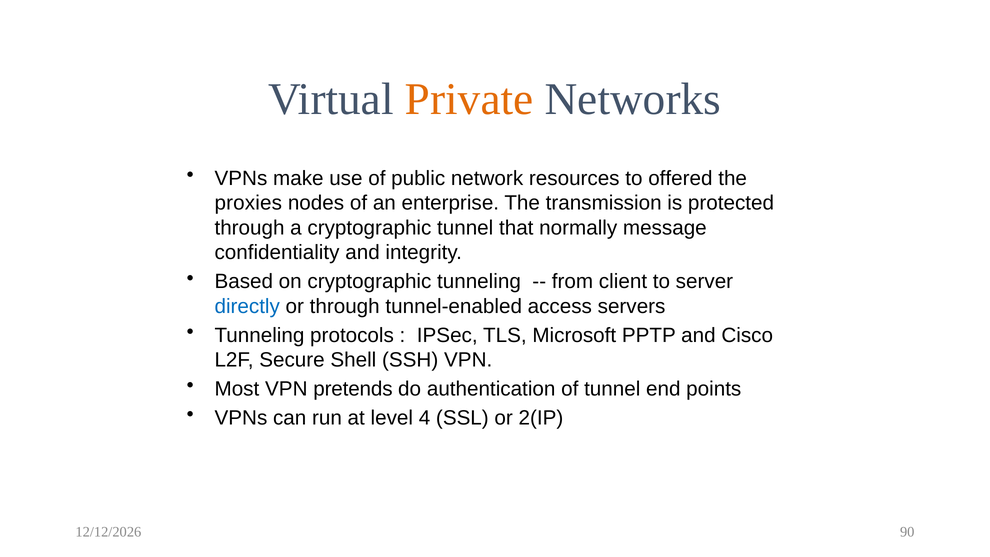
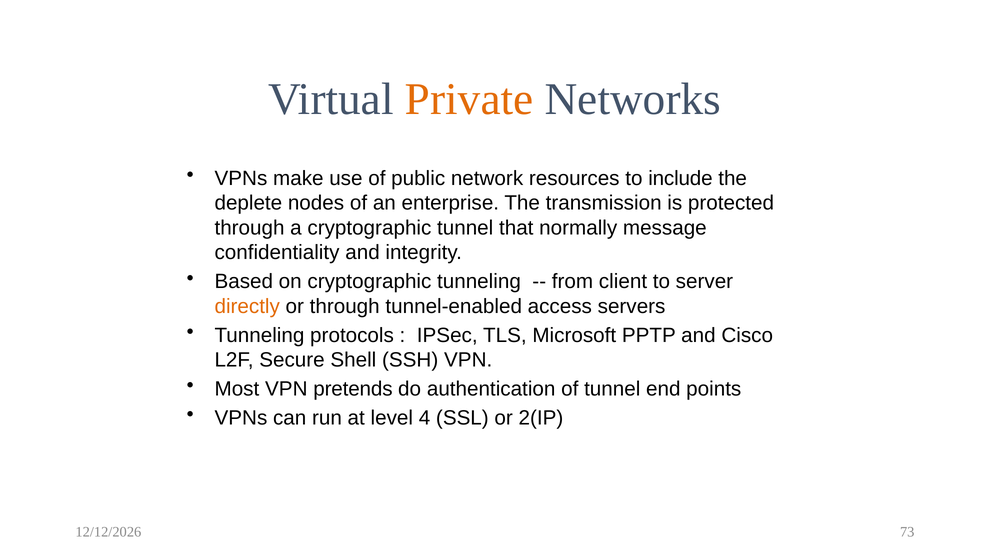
offered: offered -> include (680, 178)
proxies: proxies -> deplete (248, 203)
directly colour: blue -> orange (247, 306)
90: 90 -> 73 (907, 532)
